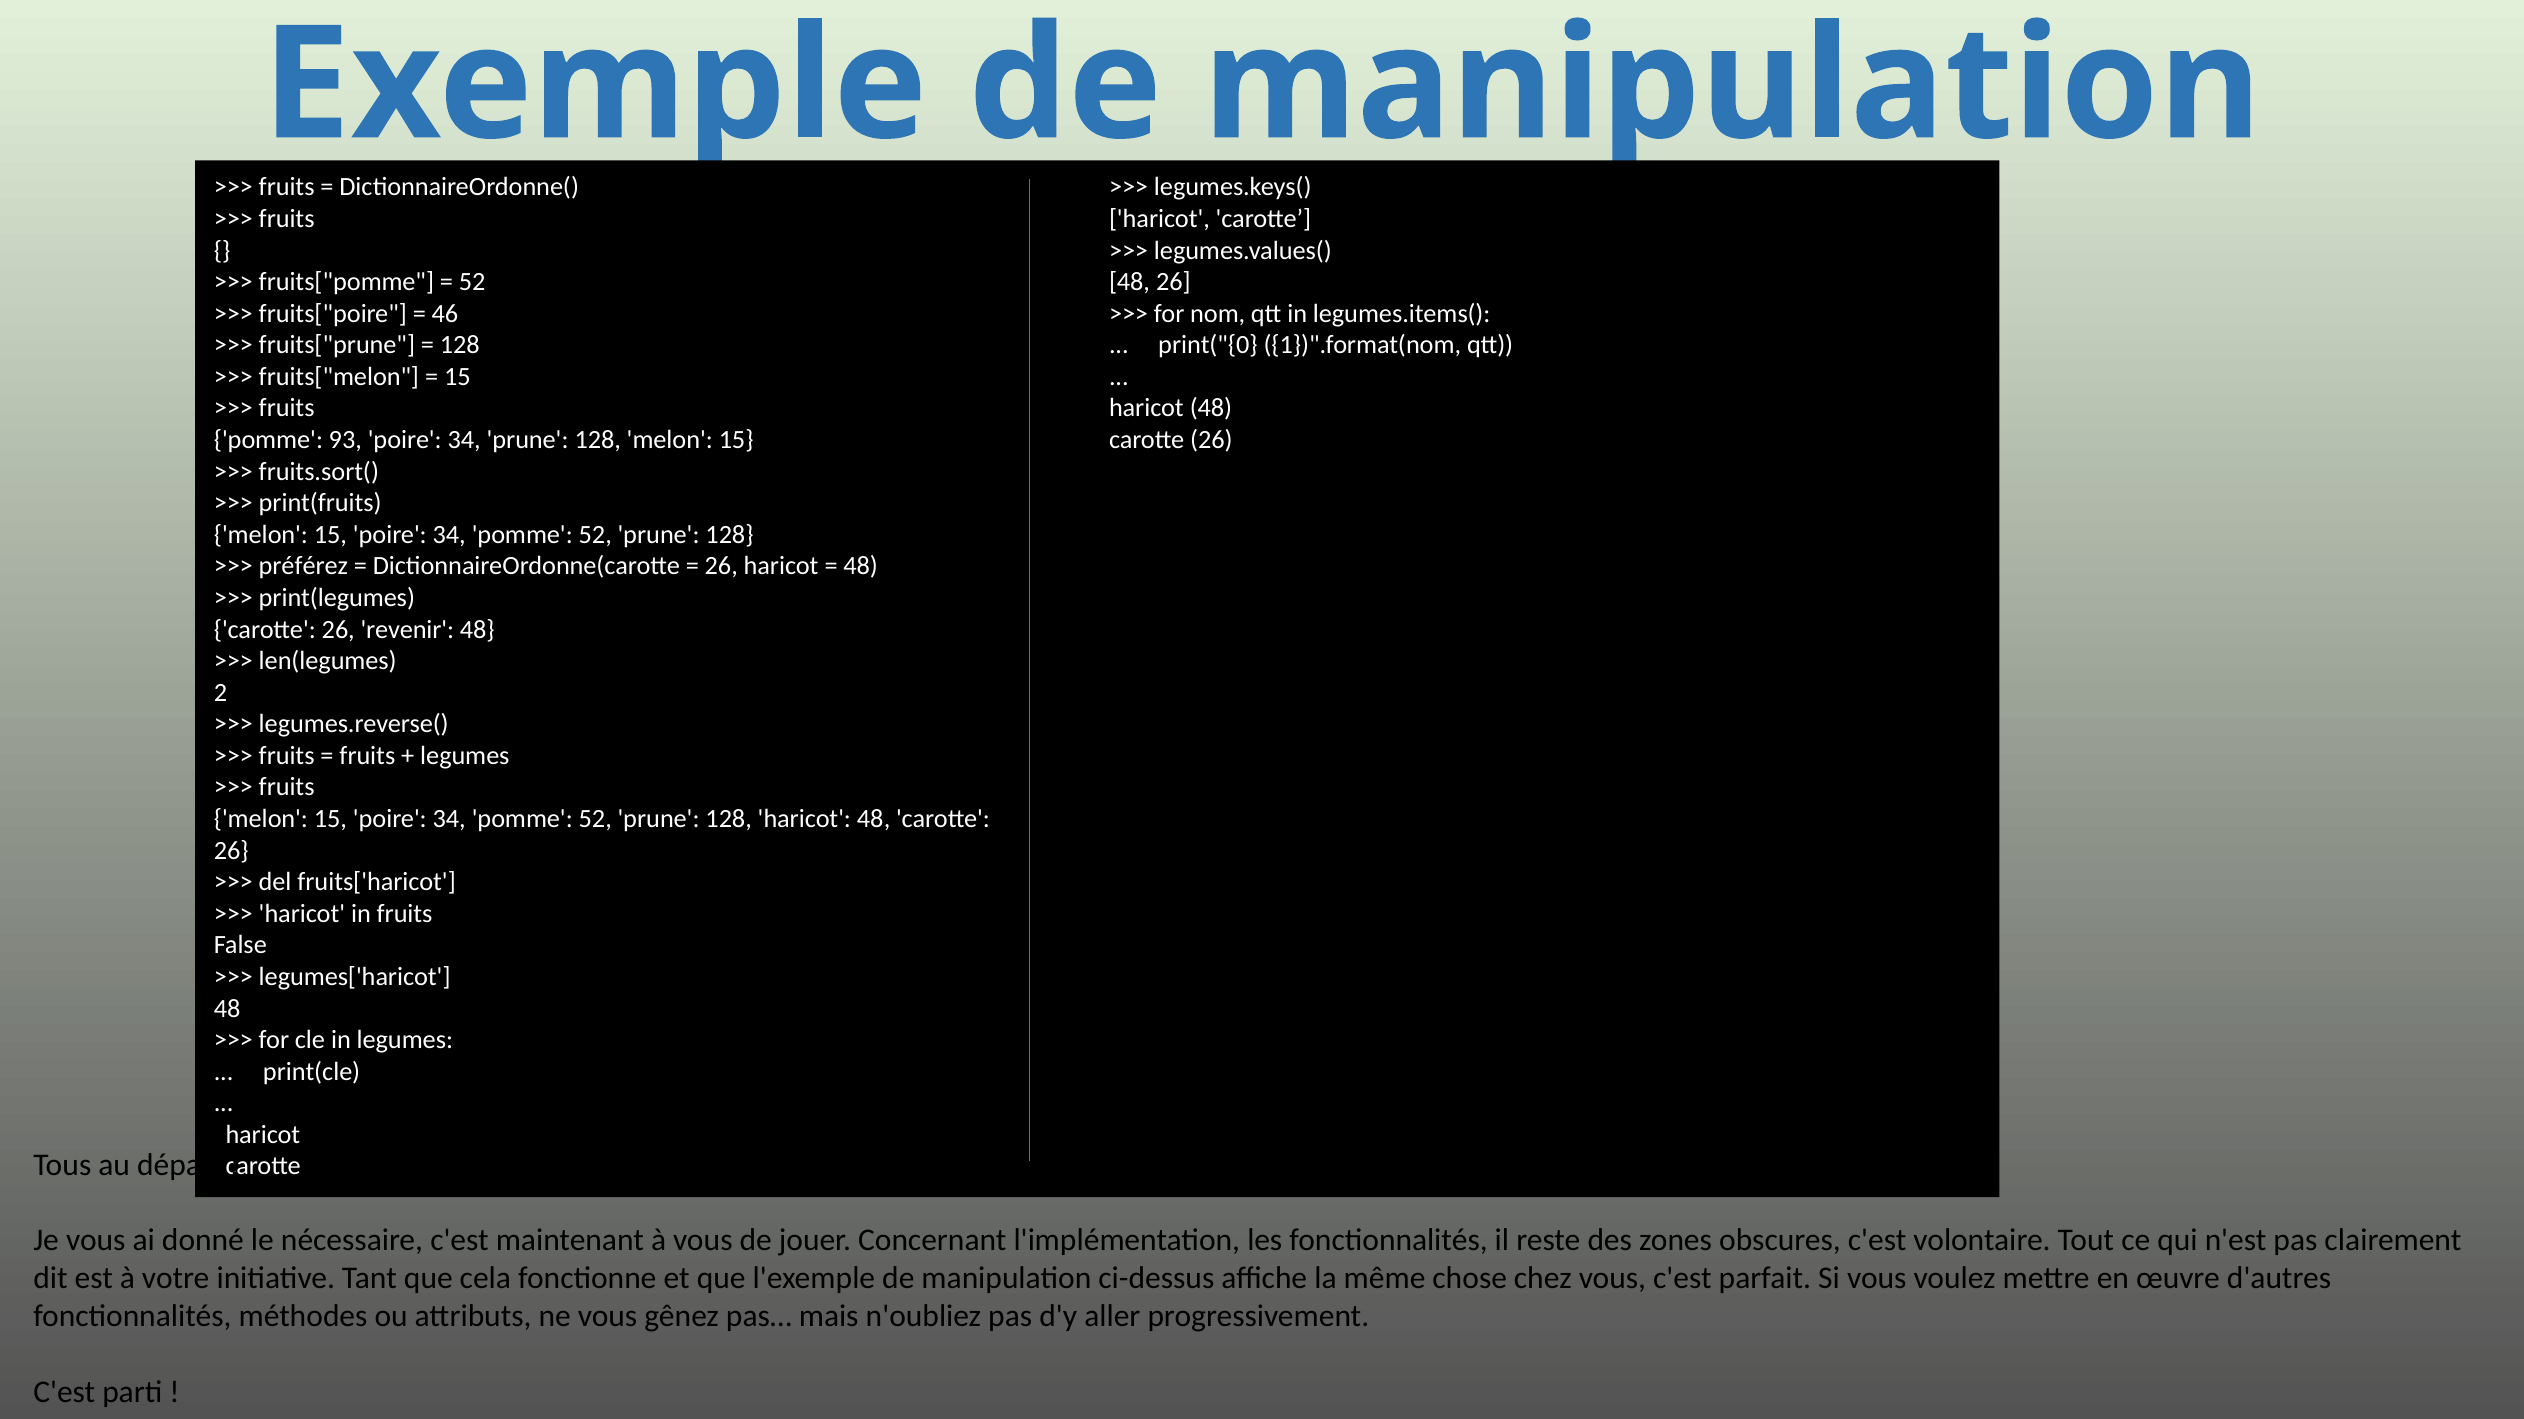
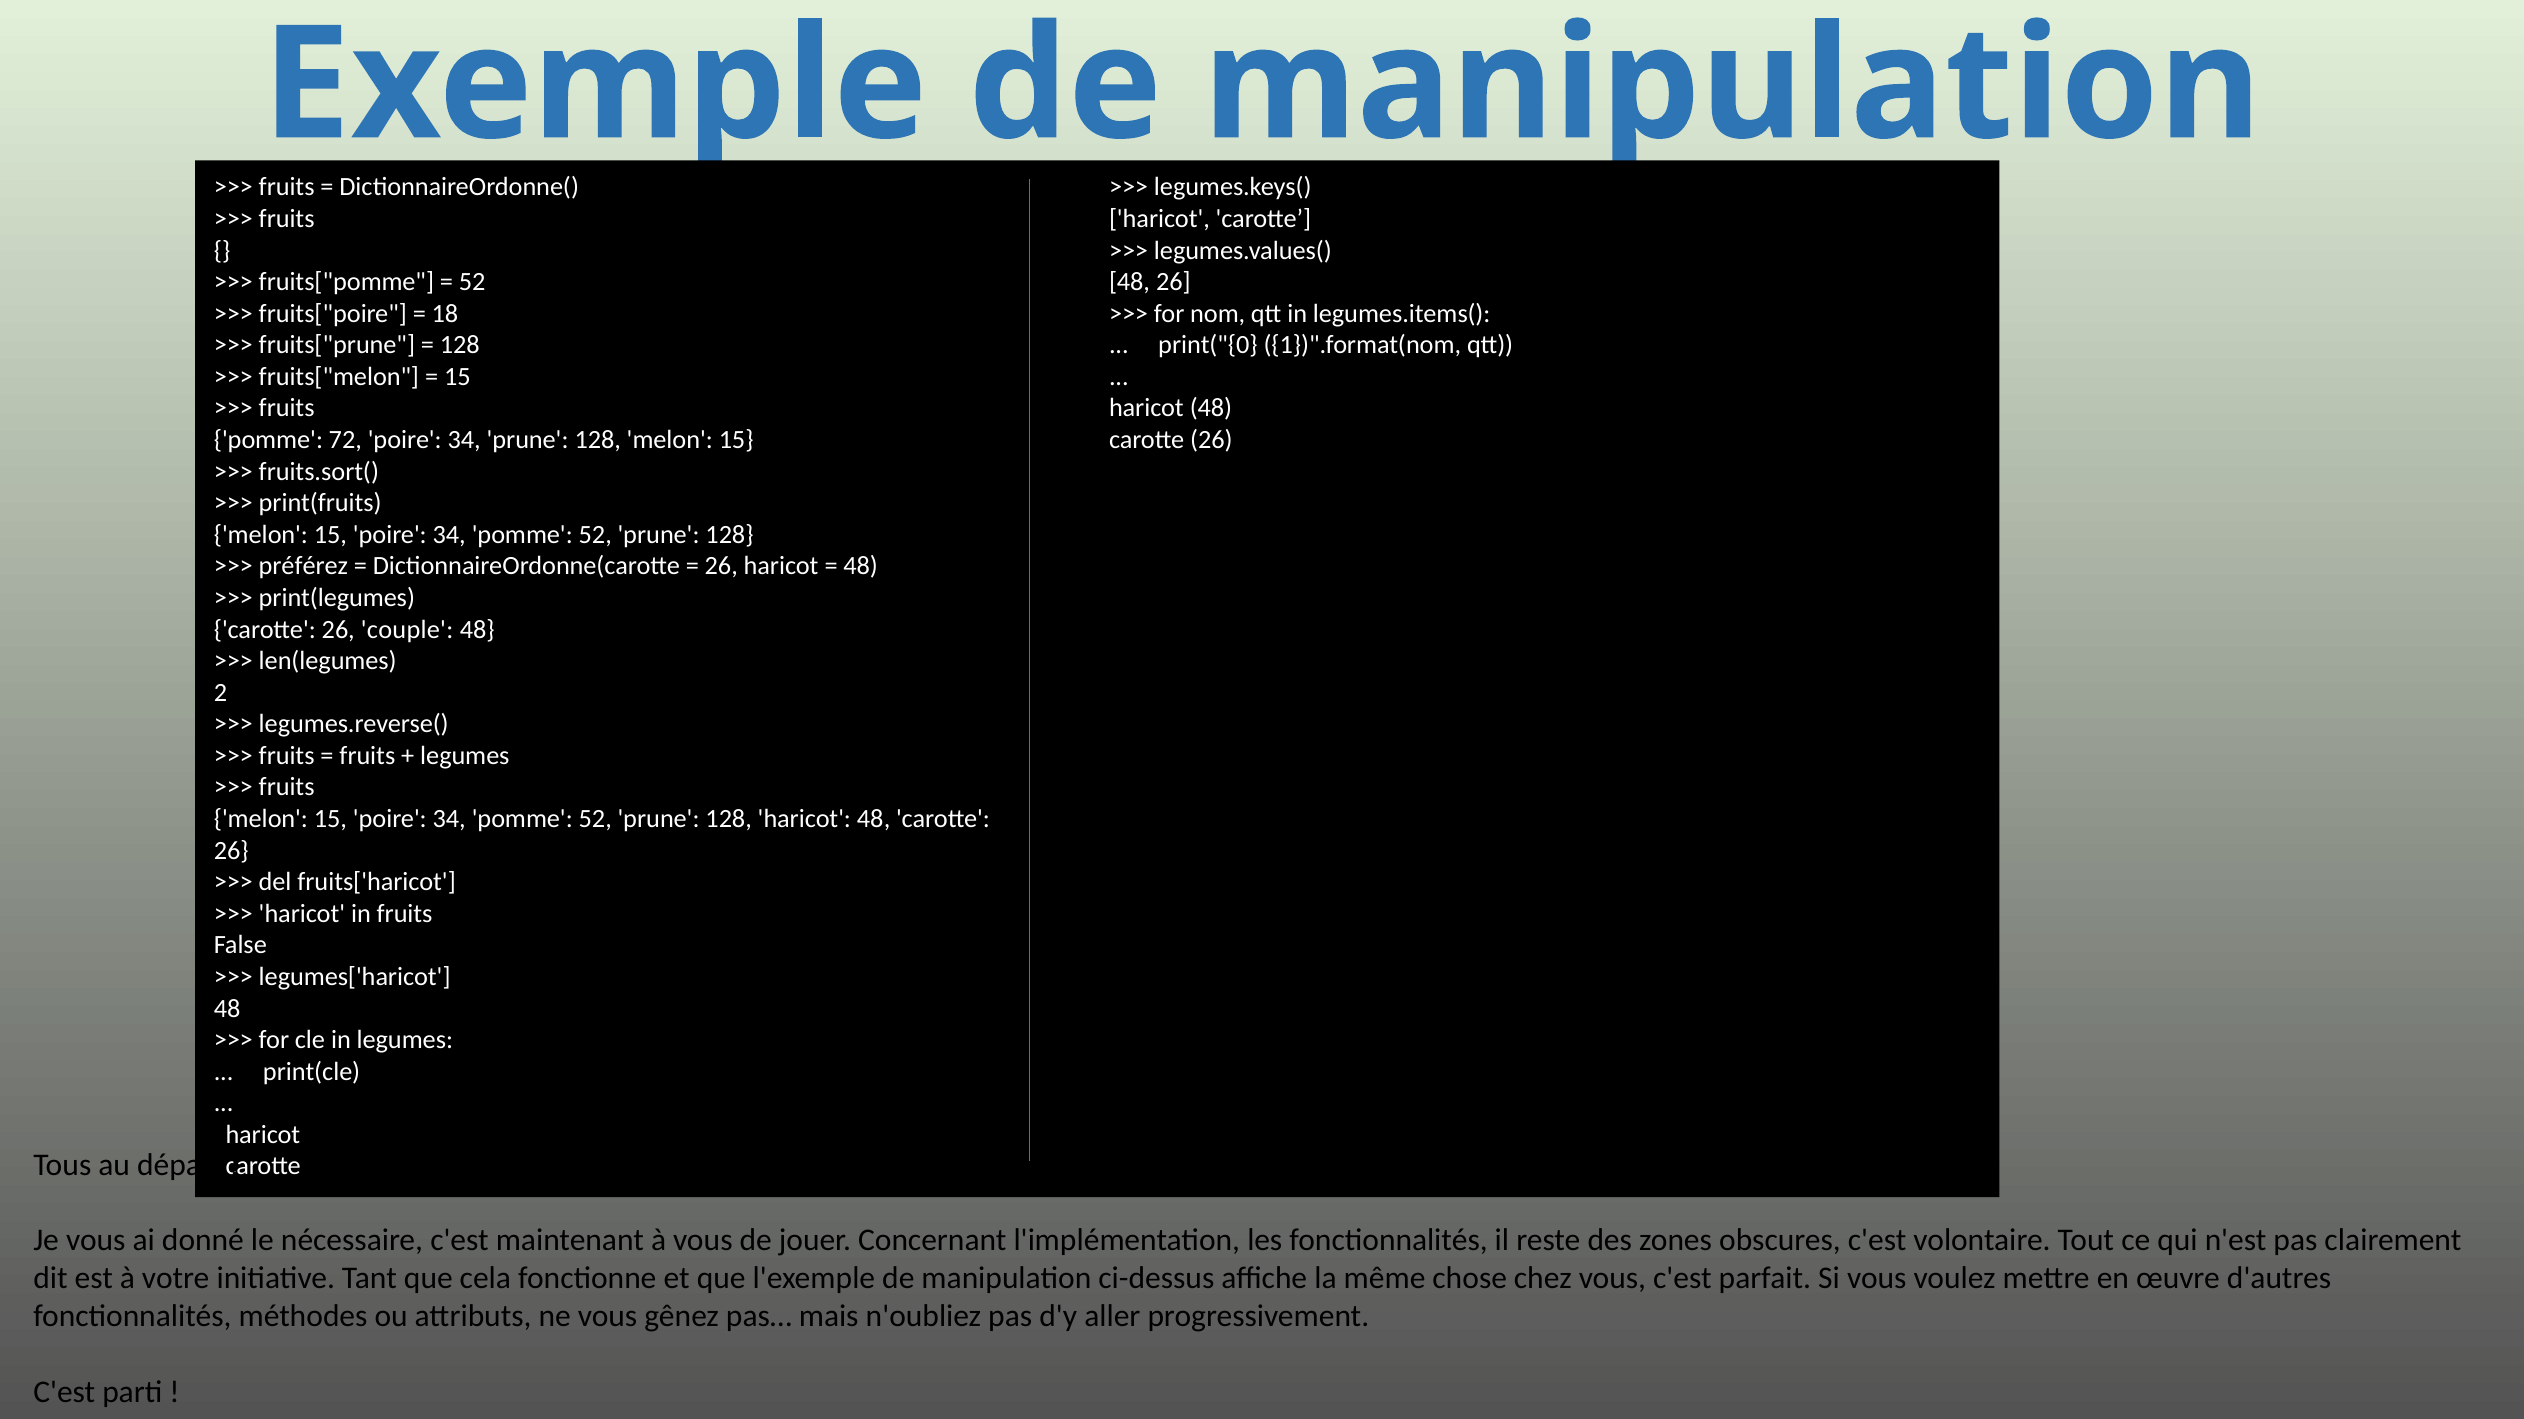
46: 46 -> 18 (445, 314)
93: 93 -> 72 (345, 440)
revenir: revenir -> couple (407, 630)
